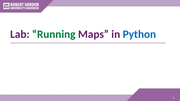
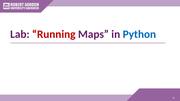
Running colour: green -> red (54, 34)
